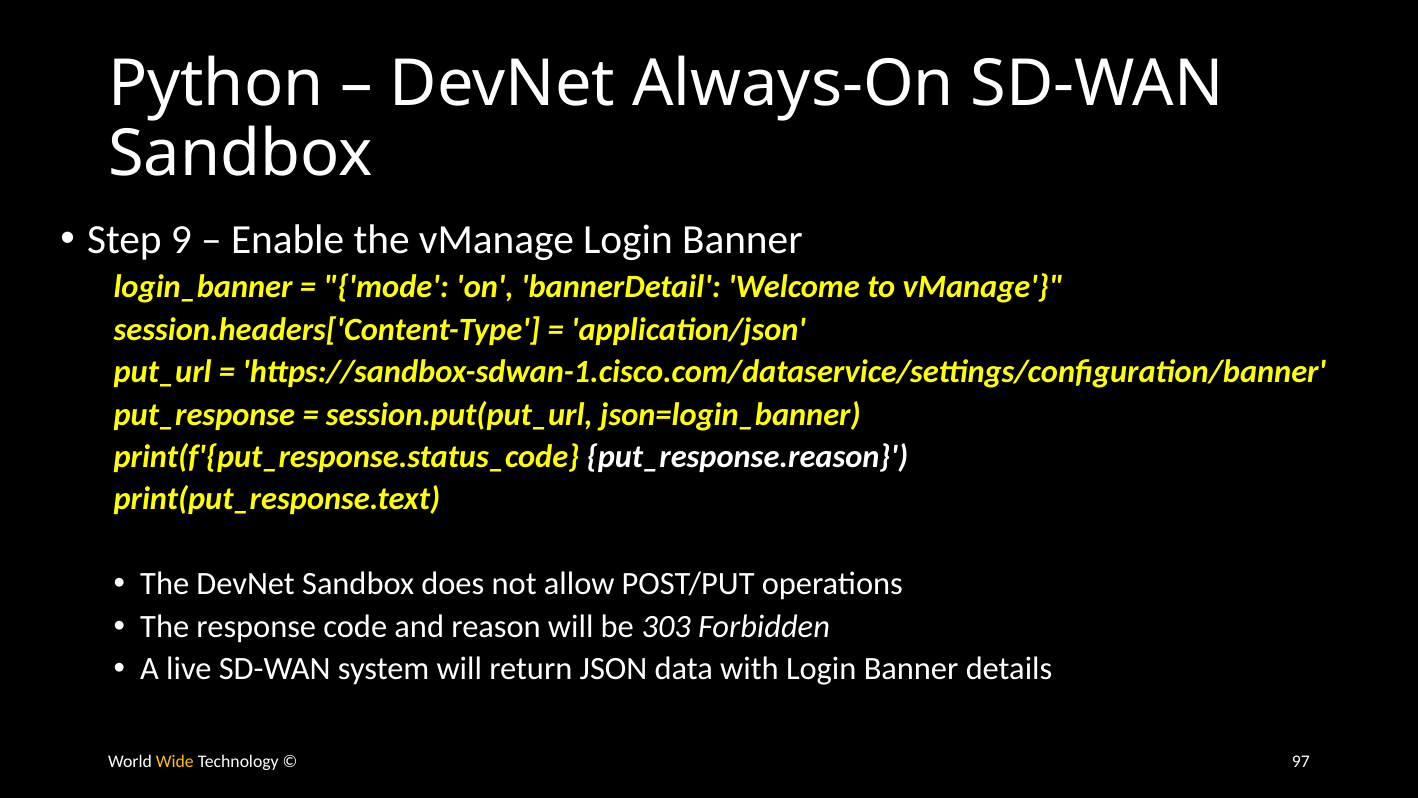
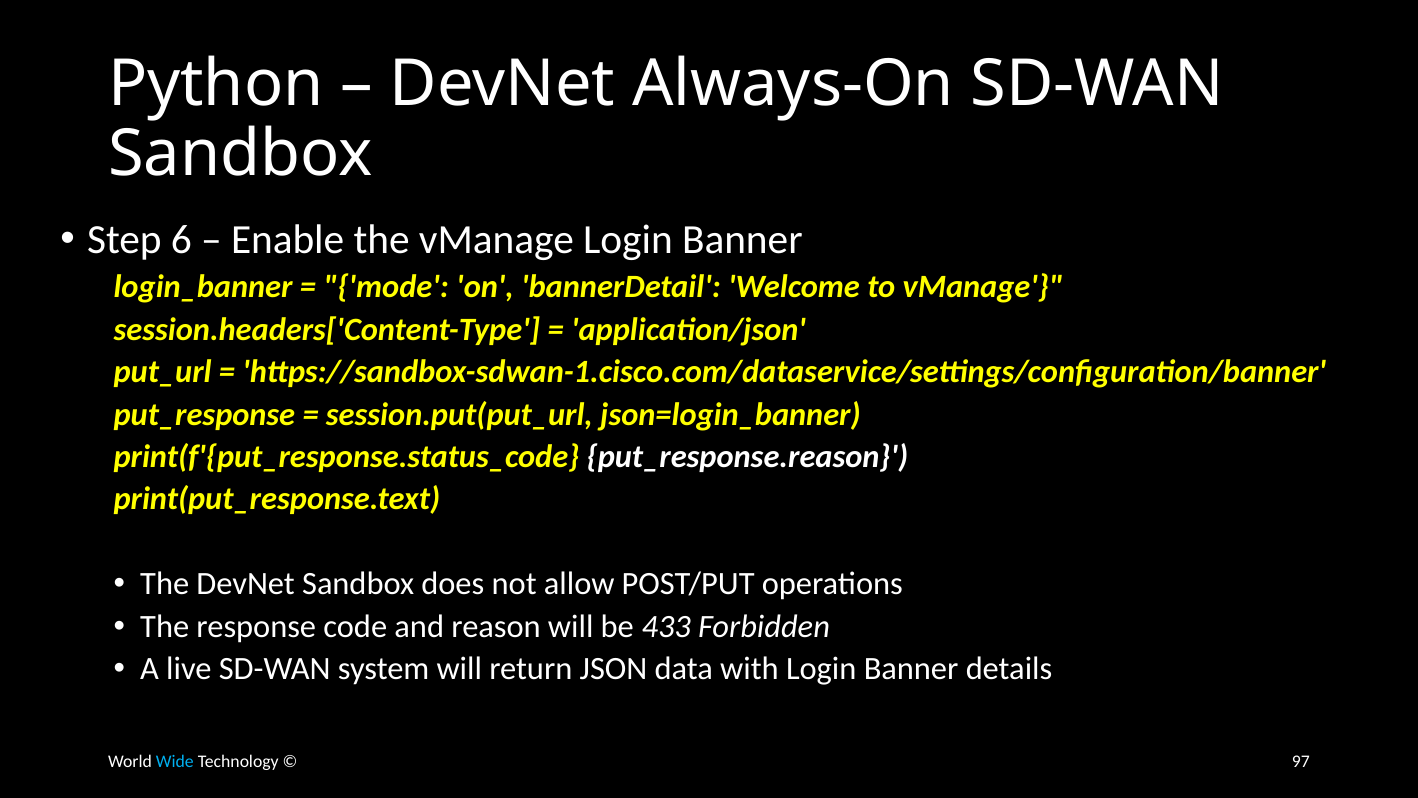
9: 9 -> 6 (181, 240)
303: 303 -> 433 (666, 626)
Wide colour: yellow -> light blue (175, 762)
